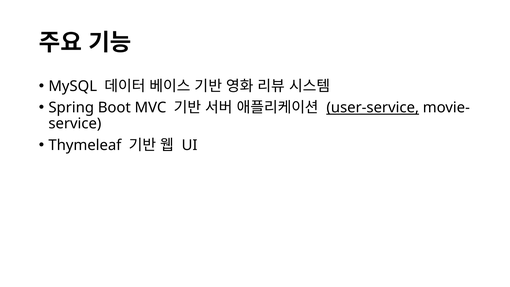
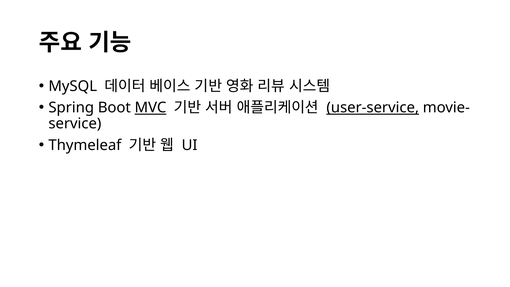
MVC underline: none -> present (151, 108)
